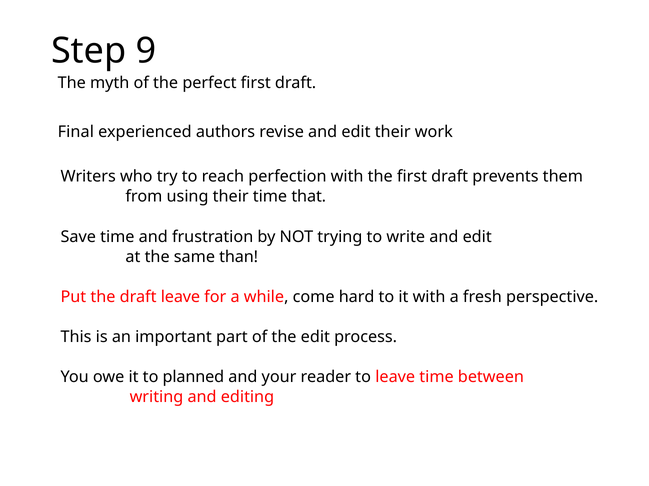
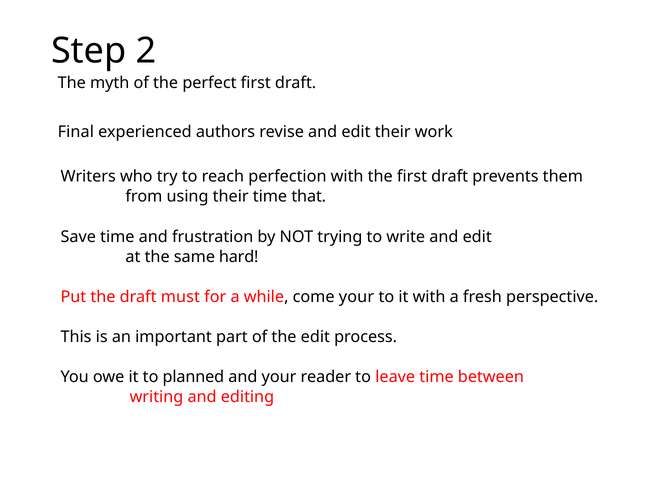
9: 9 -> 2 (146, 51)
than: than -> hard (239, 257)
draft leave: leave -> must (180, 297)
come hard: hard -> your (356, 297)
